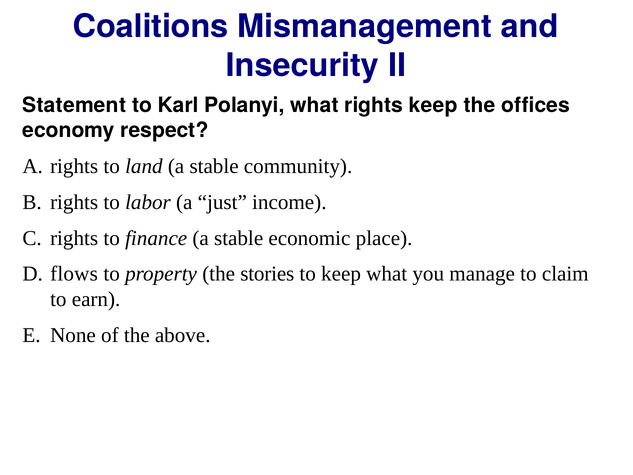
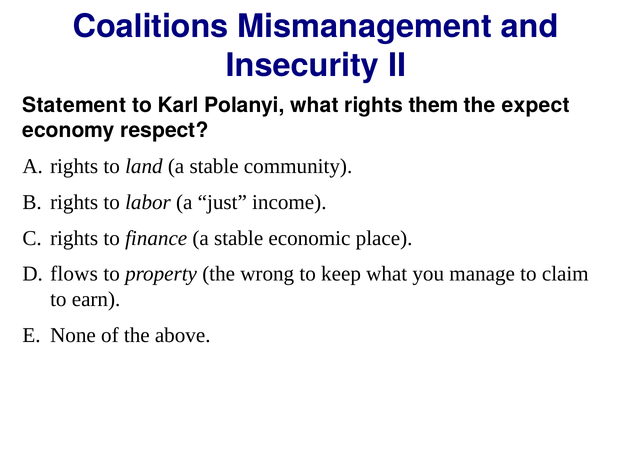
rights keep: keep -> them (434, 105)
offices: offices -> expect (536, 105)
stories: stories -> wrong (267, 274)
